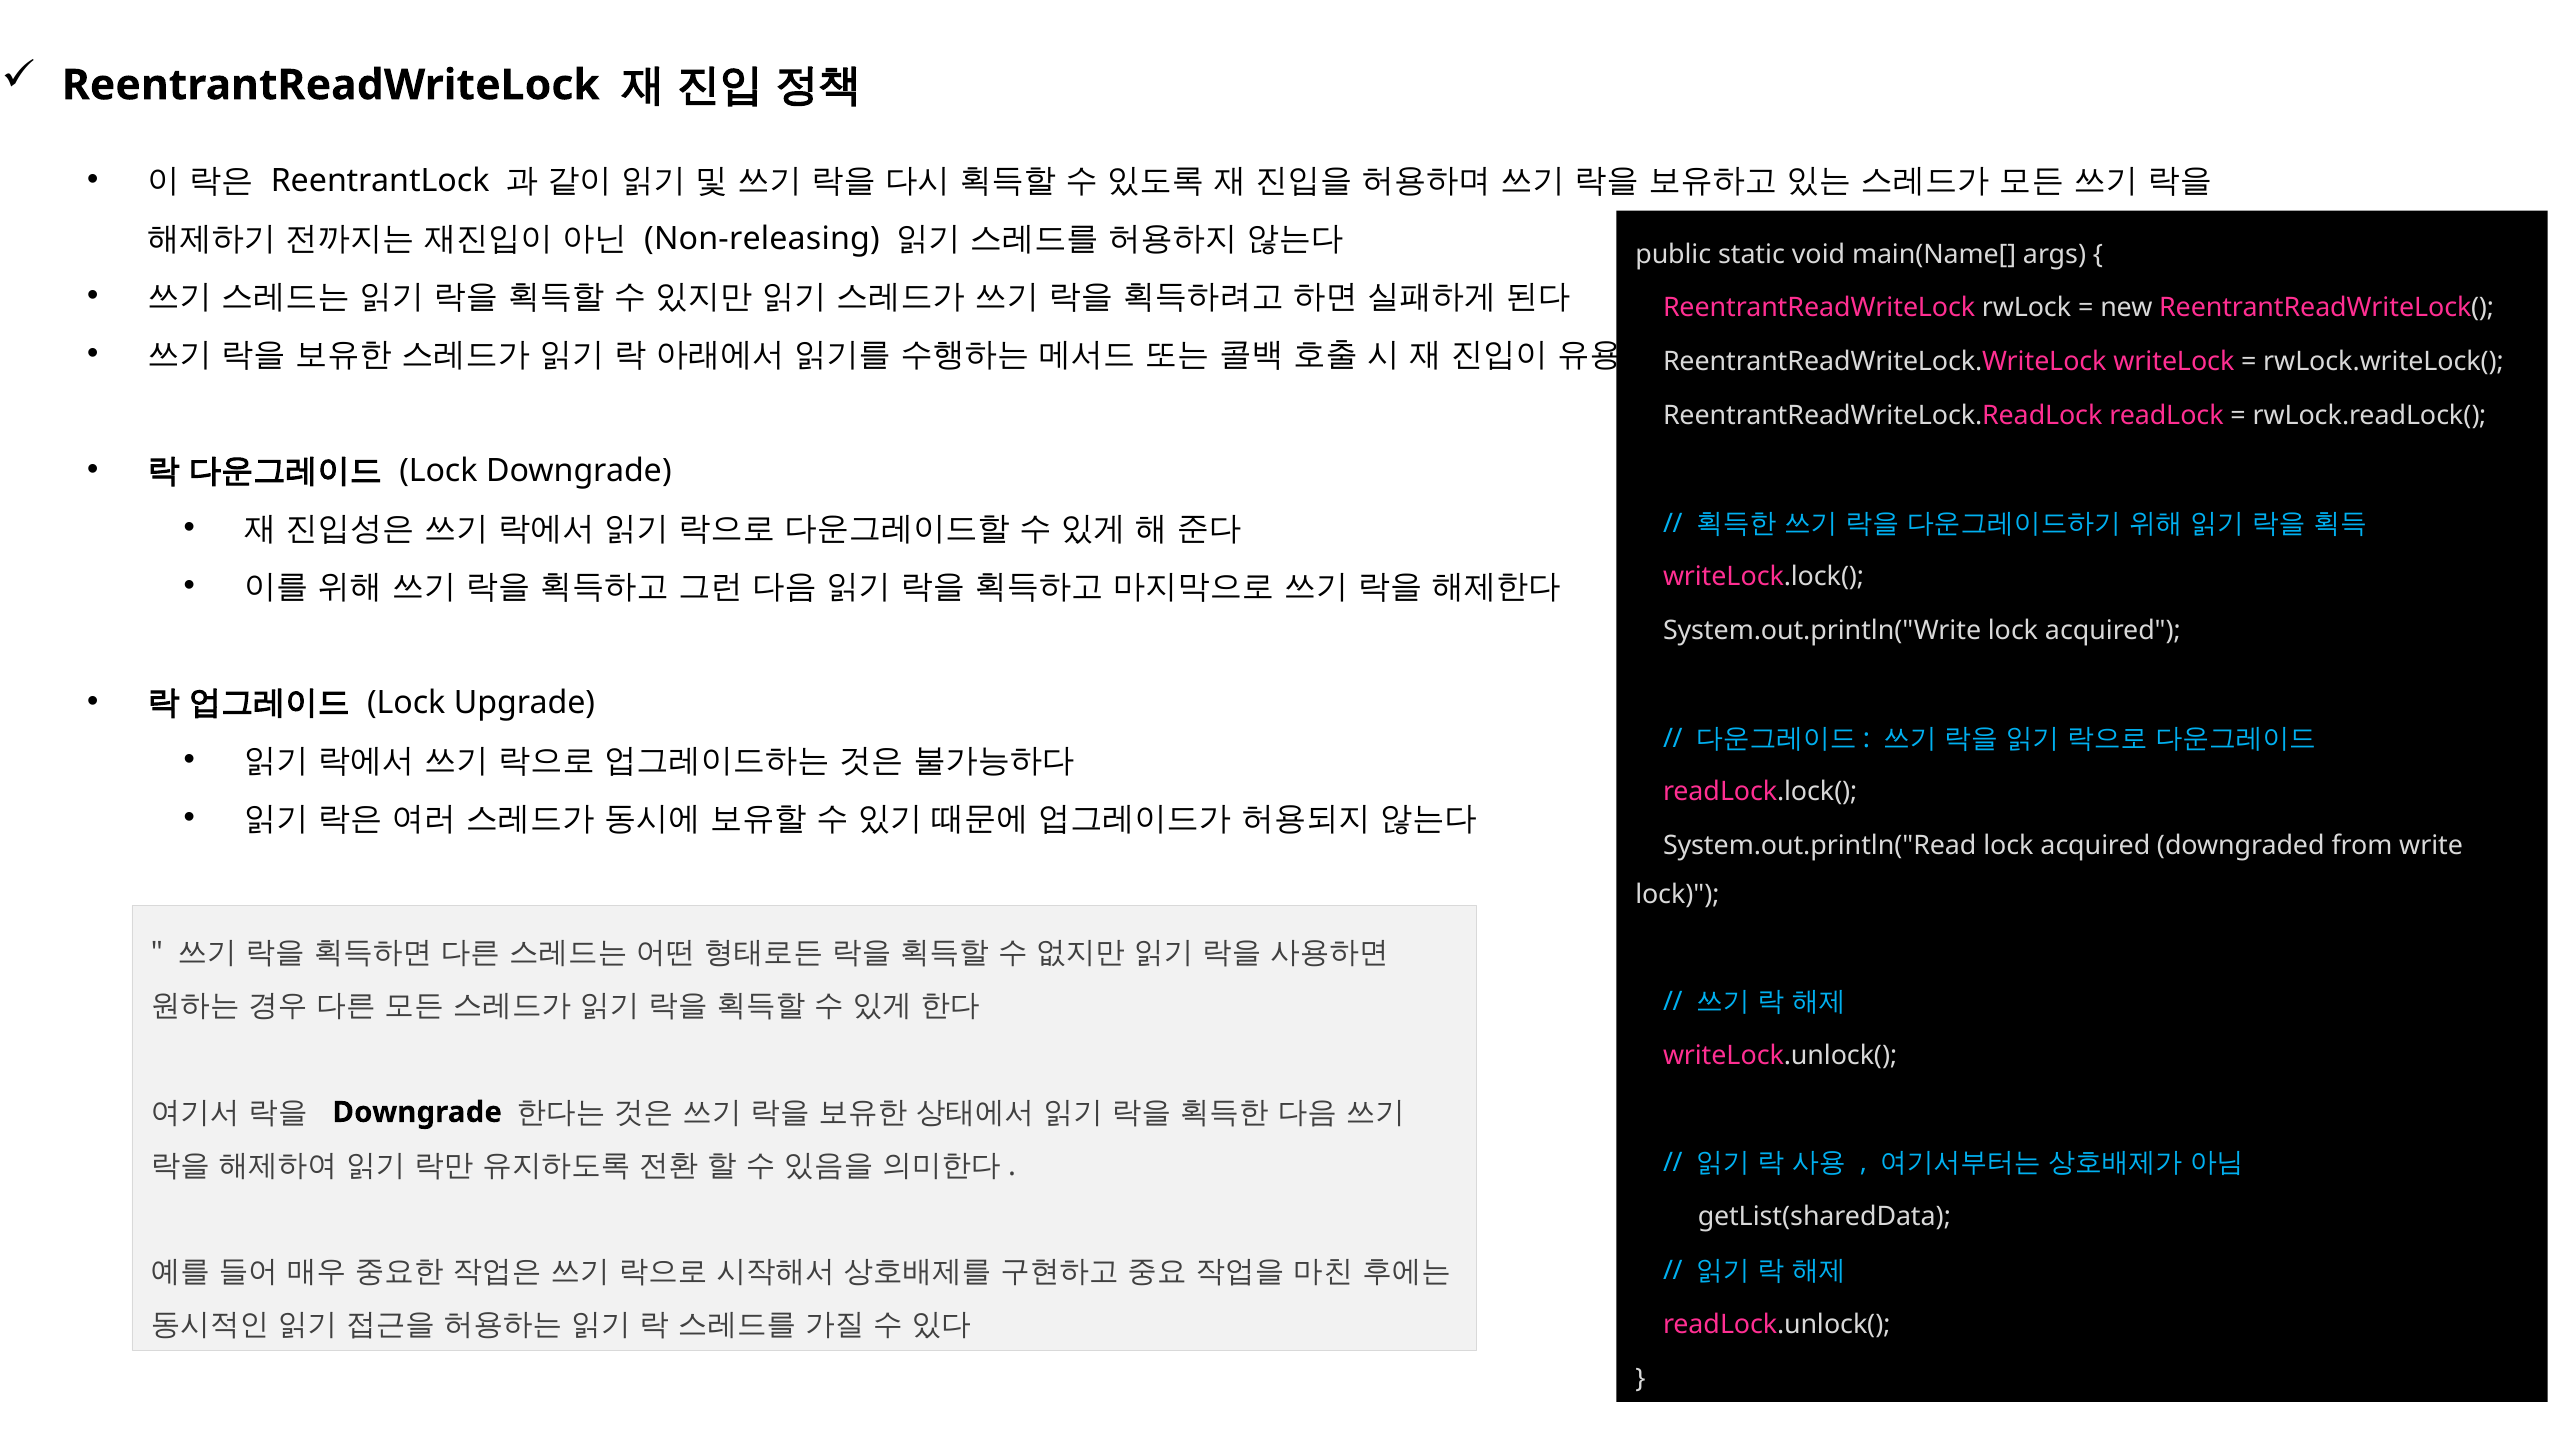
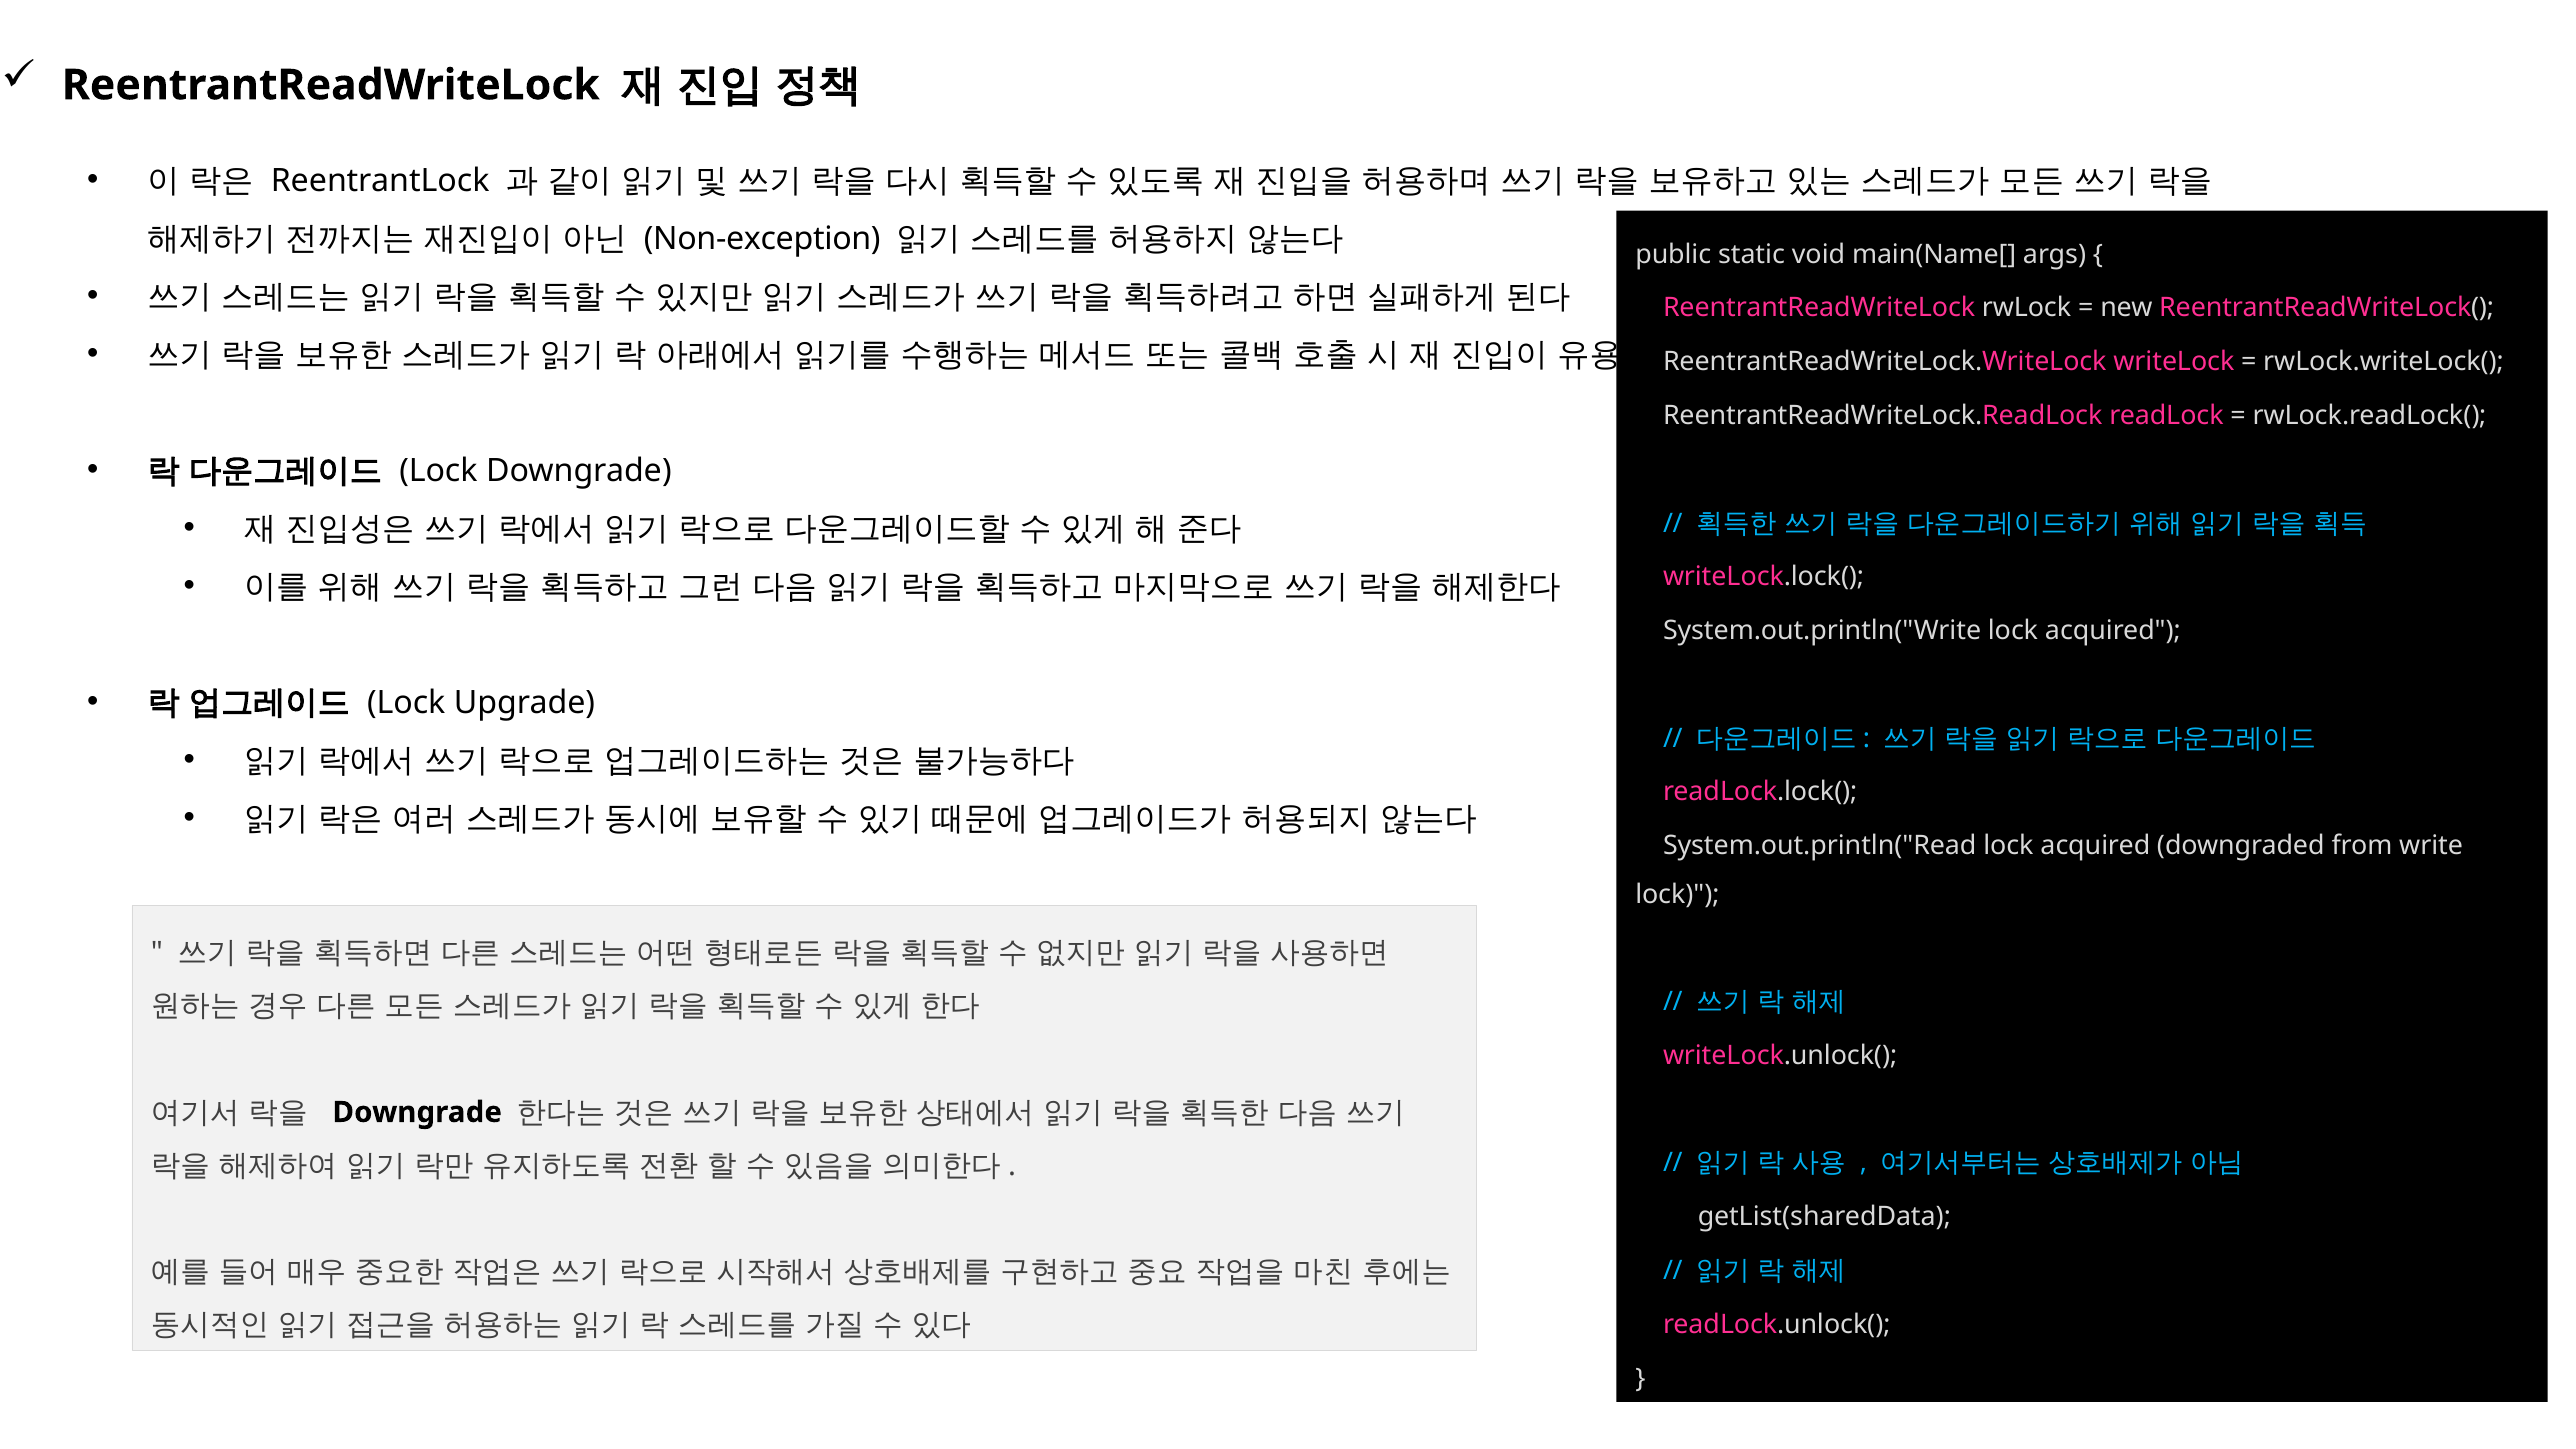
Non-releasing: Non-releasing -> Non-exception (762, 239)
